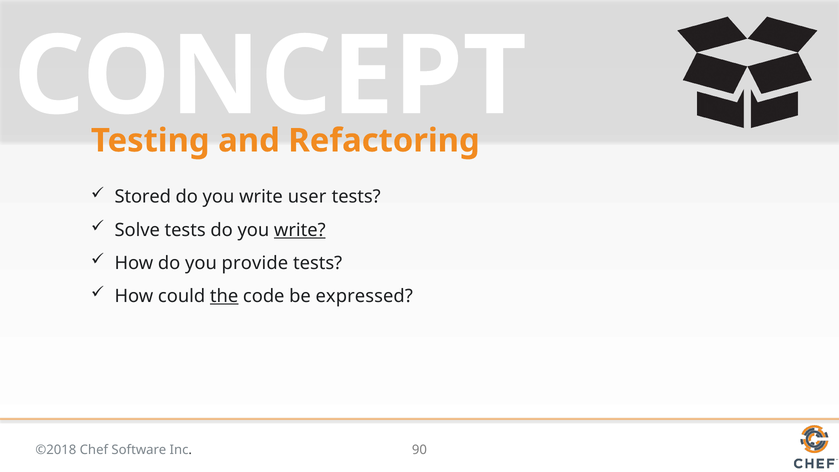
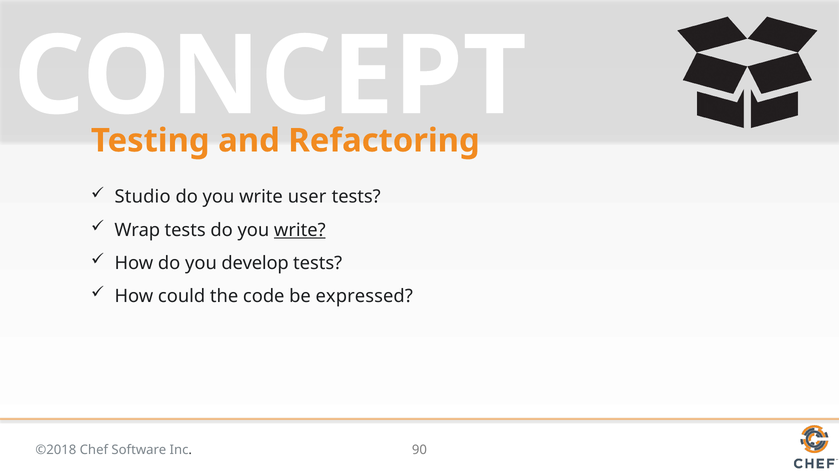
Stored: Stored -> Studio (143, 197)
Solve: Solve -> Wrap (137, 230)
provide: provide -> develop (255, 263)
the underline: present -> none (224, 296)
